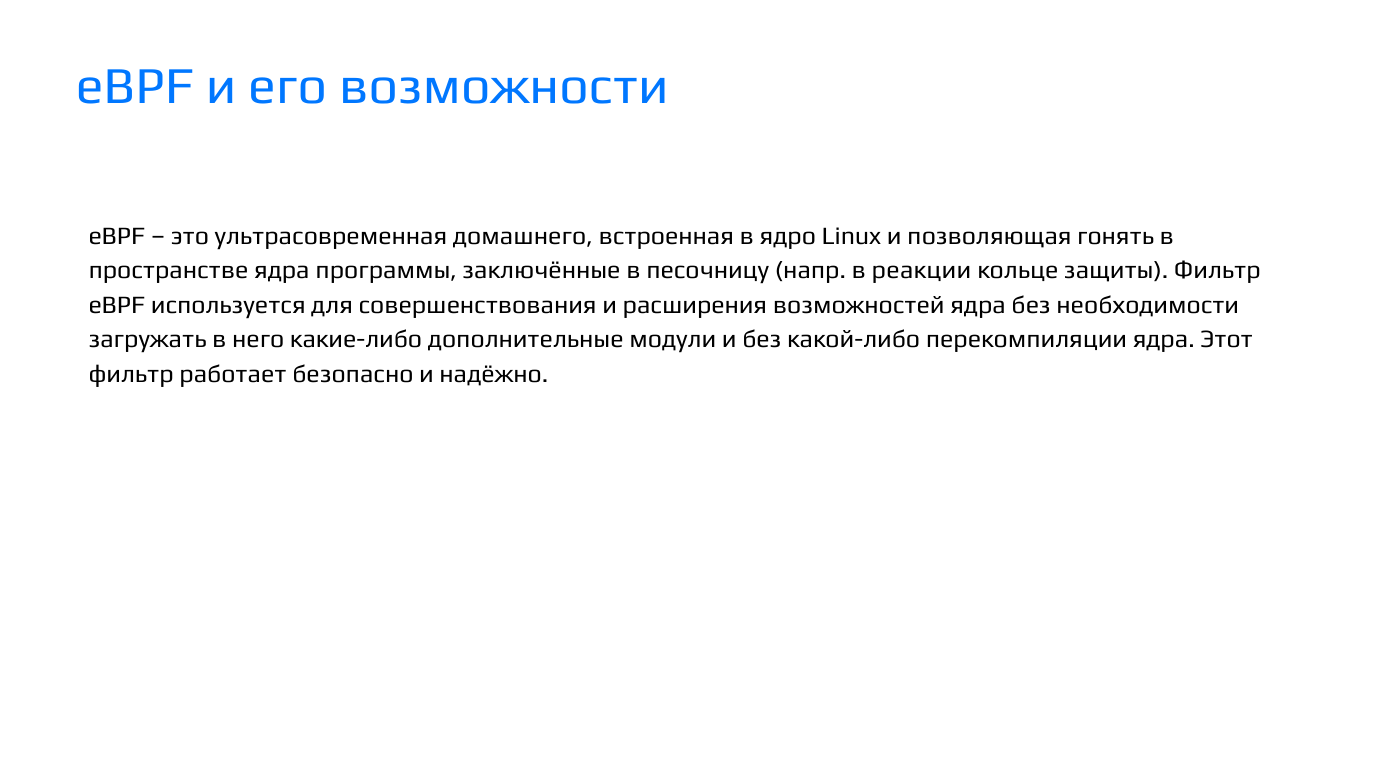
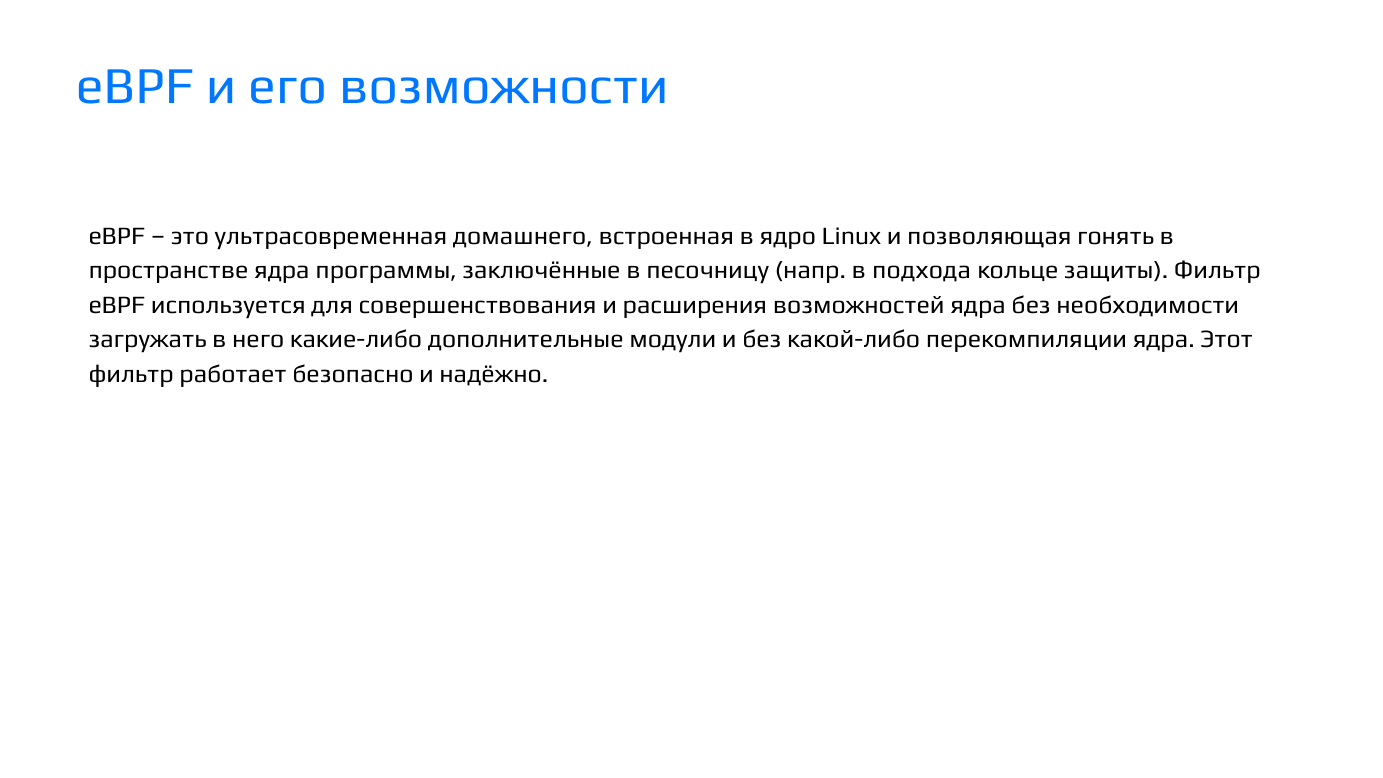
реакции: реакции -> подхода (922, 271)
